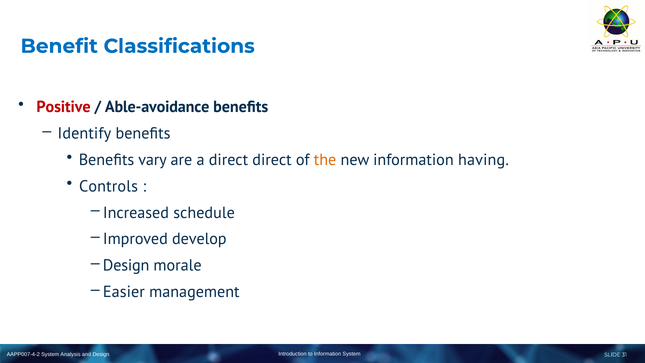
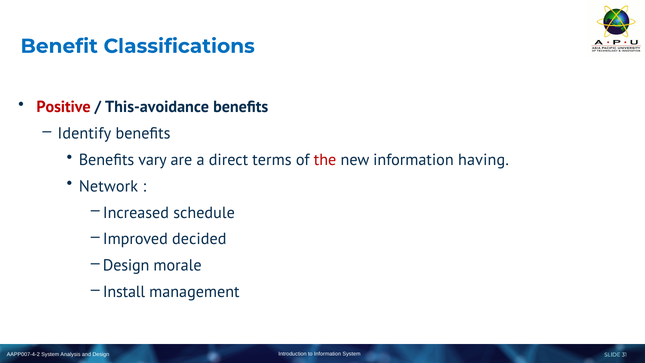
Able-avoidance: Able-avoidance -> This-avoidance (157, 107)
direct direct: direct -> terms (272, 160)
the colour: orange -> red (325, 160)
Controls: Controls -> Network (108, 186)
develop: develop -> decided (199, 239)
Easier: Easier -> Install (124, 292)
